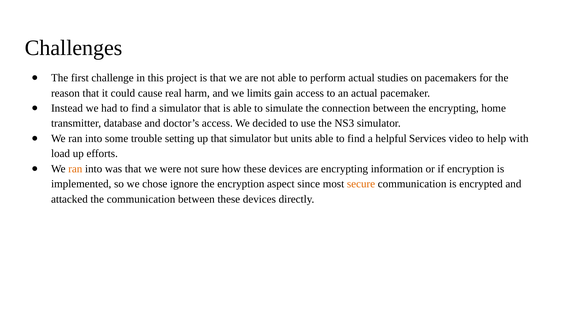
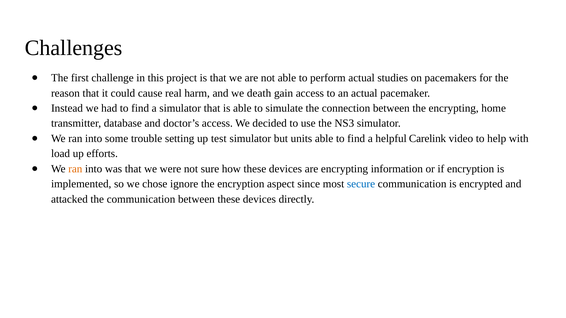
limits: limits -> death (259, 93)
up that: that -> test (219, 139)
Services: Services -> Carelink (428, 139)
secure colour: orange -> blue (361, 184)
